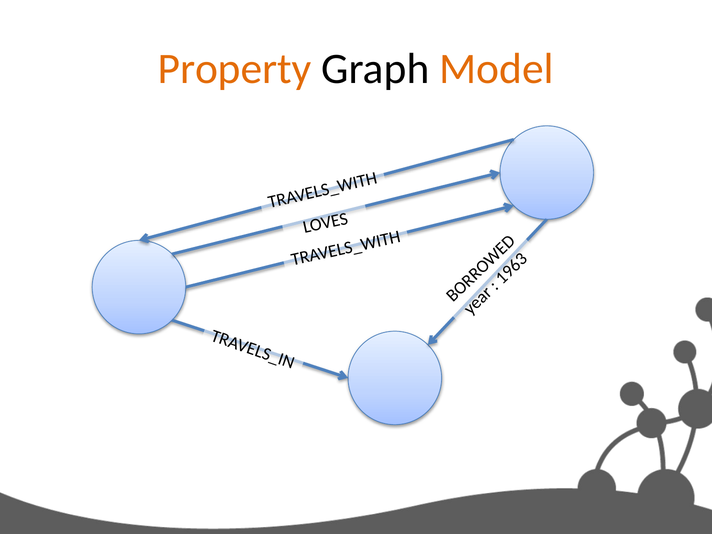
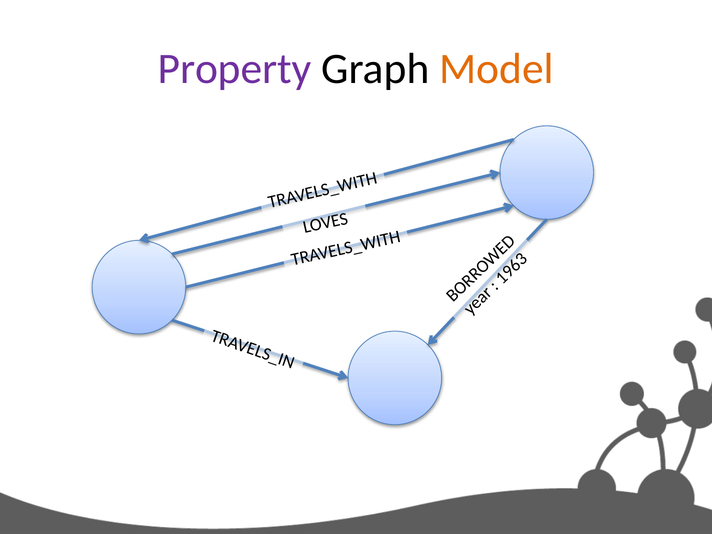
Property colour: orange -> purple (235, 69)
